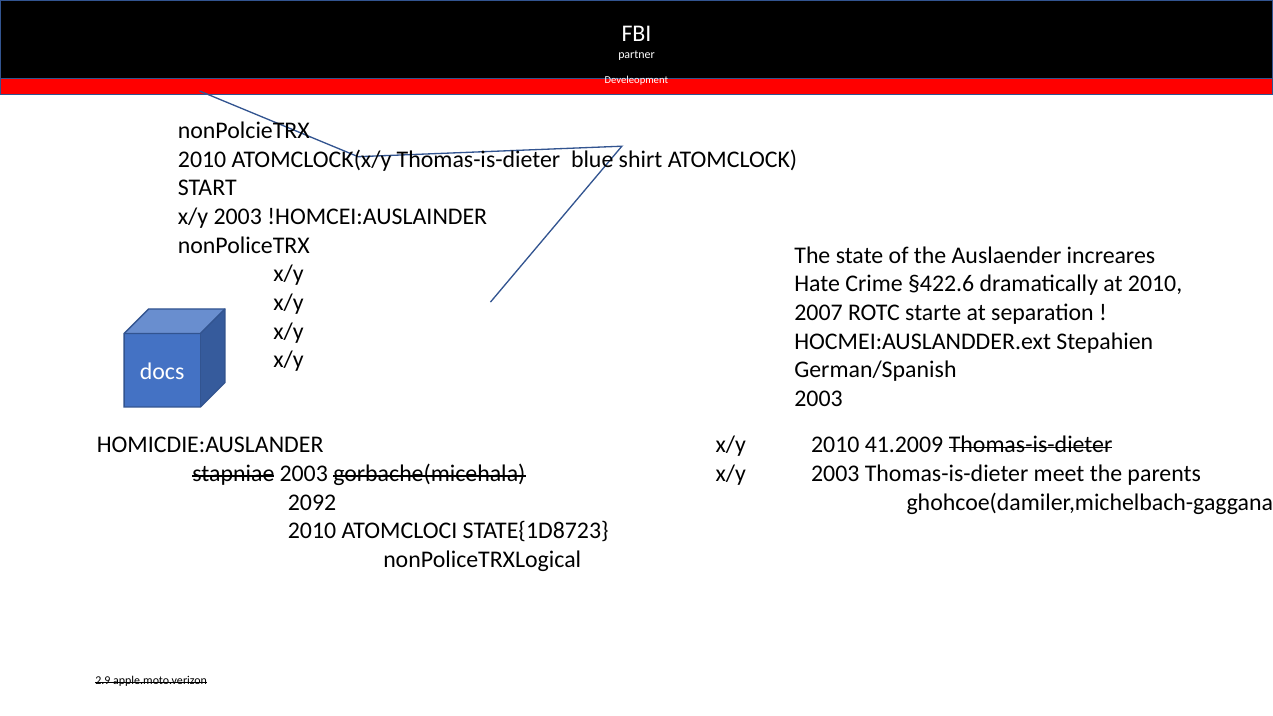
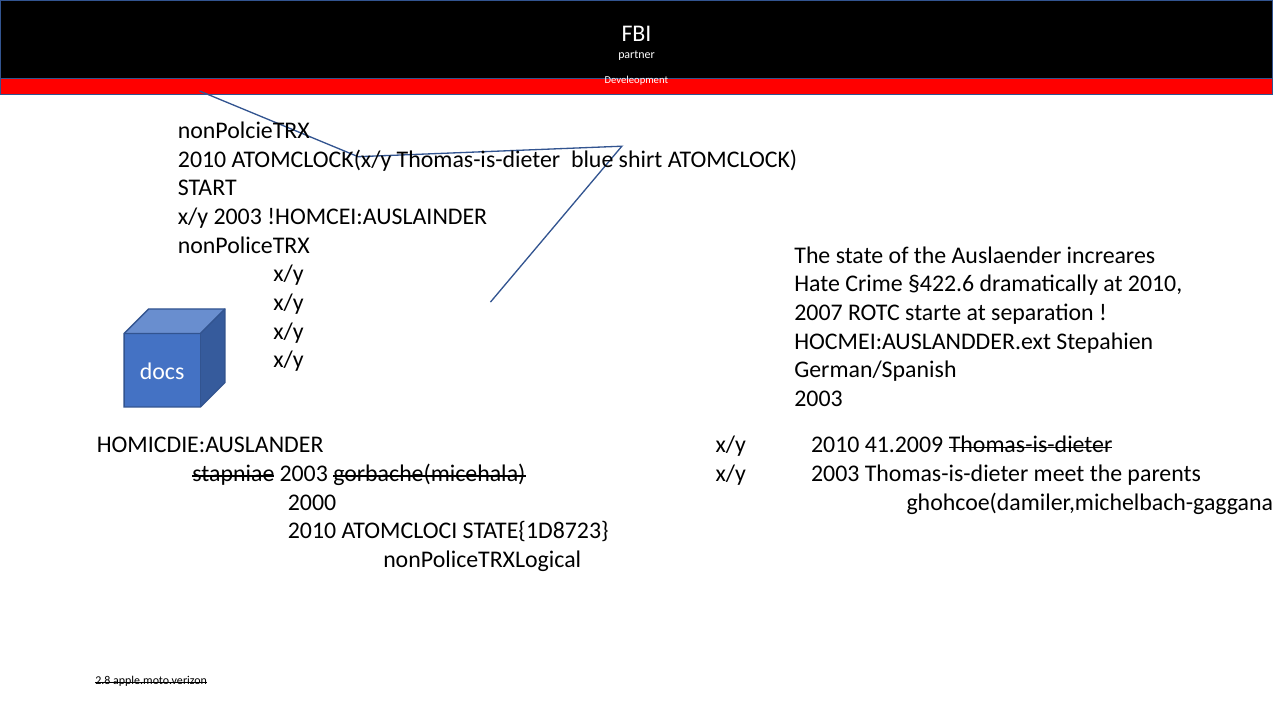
2092: 2092 -> 2000 (312, 502)
2.9: 2.9 -> 2.8 (103, 681)
